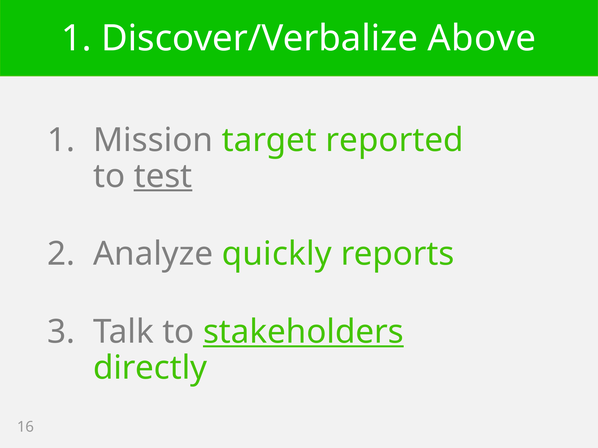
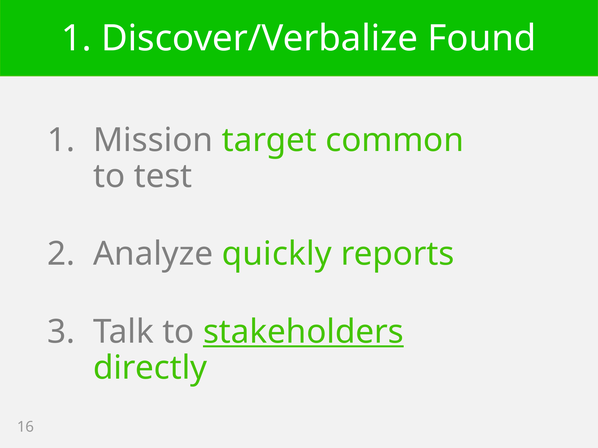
Above: Above -> Found (482, 38)
reported: reported -> common (395, 140)
test underline: present -> none (163, 176)
